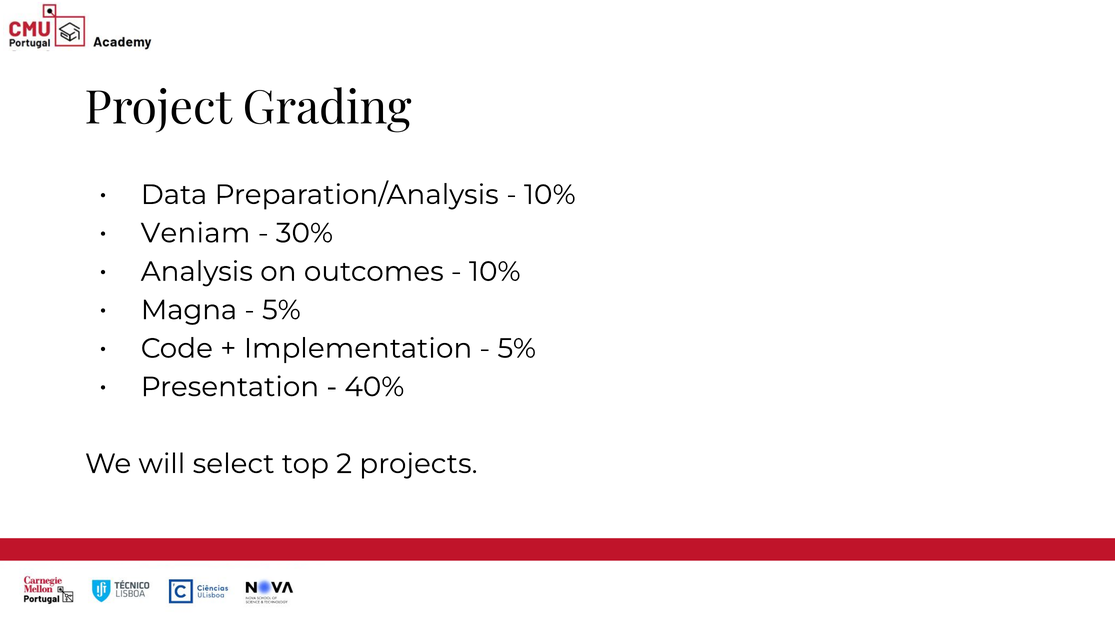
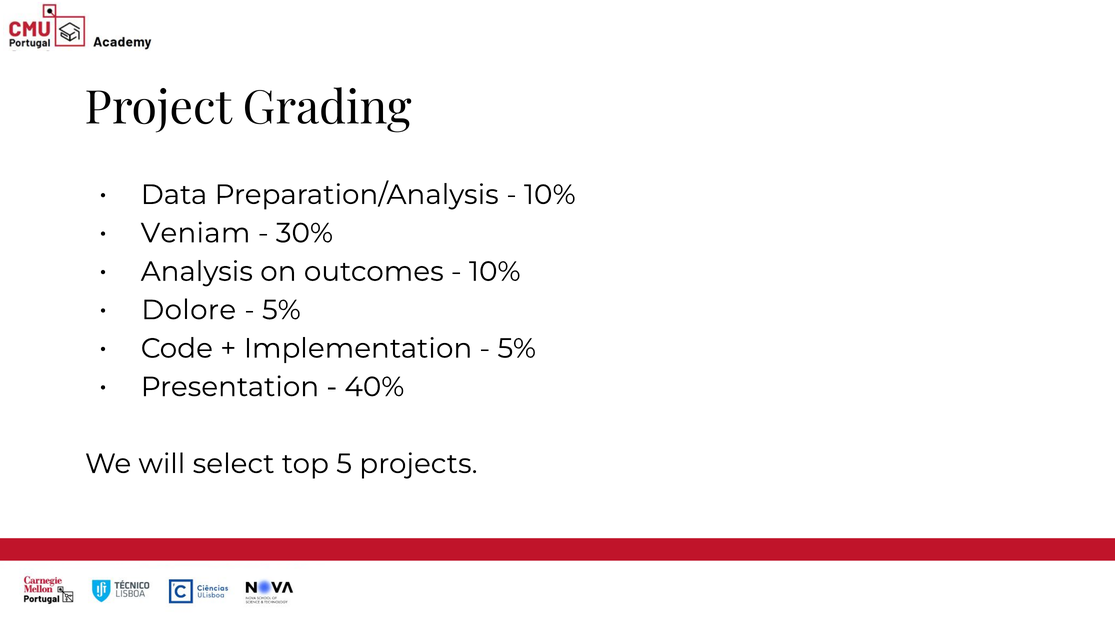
Magna: Magna -> Dolore (189, 310)
2: 2 -> 5 (344, 464)
